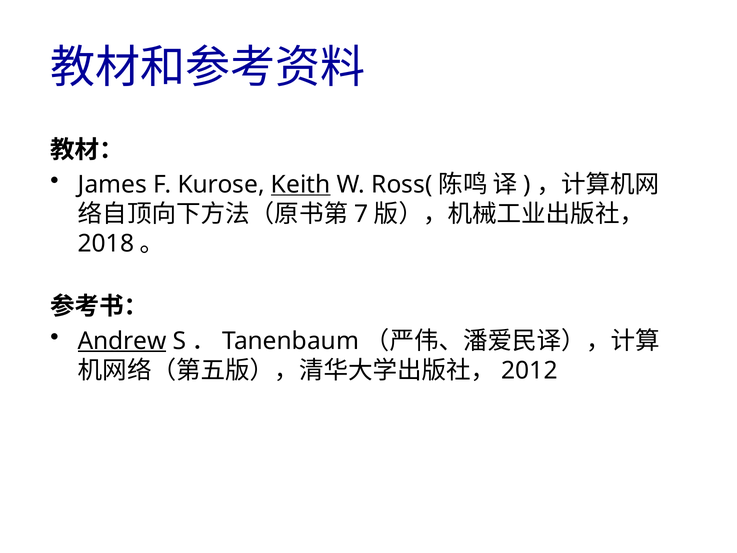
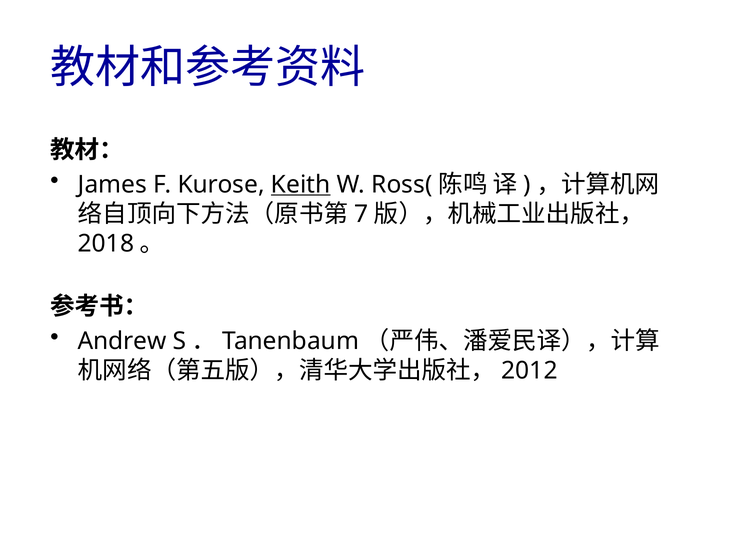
Andrew underline: present -> none (122, 341)
